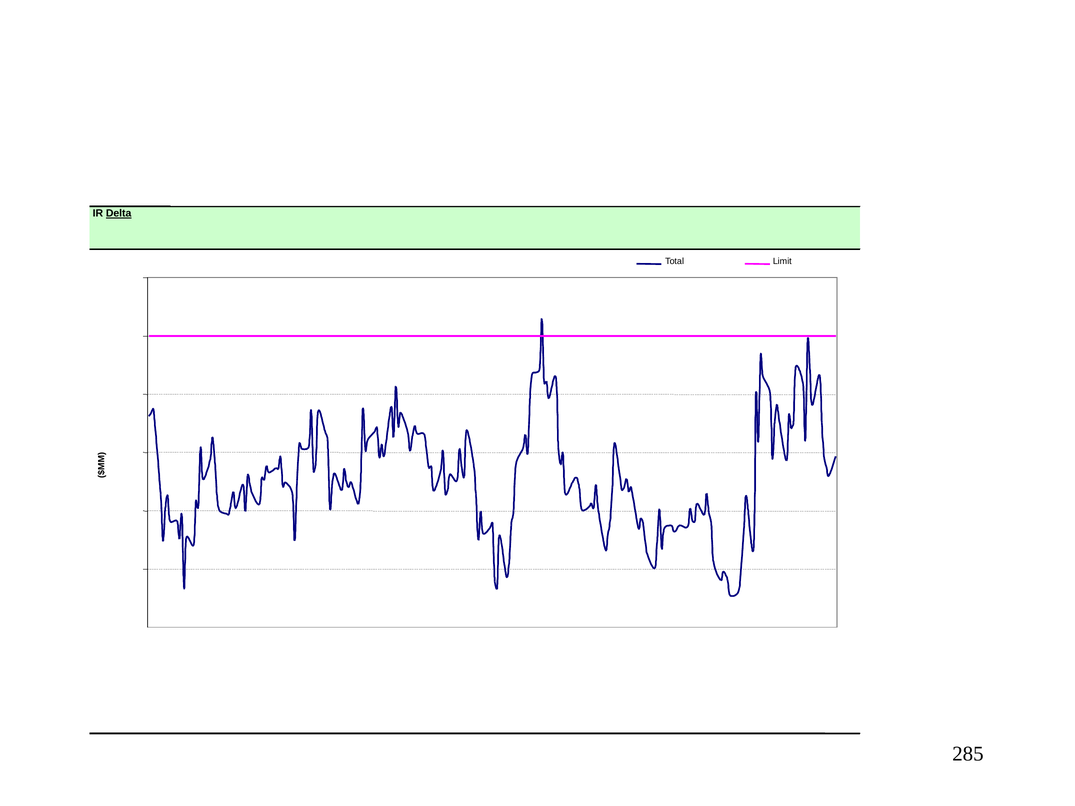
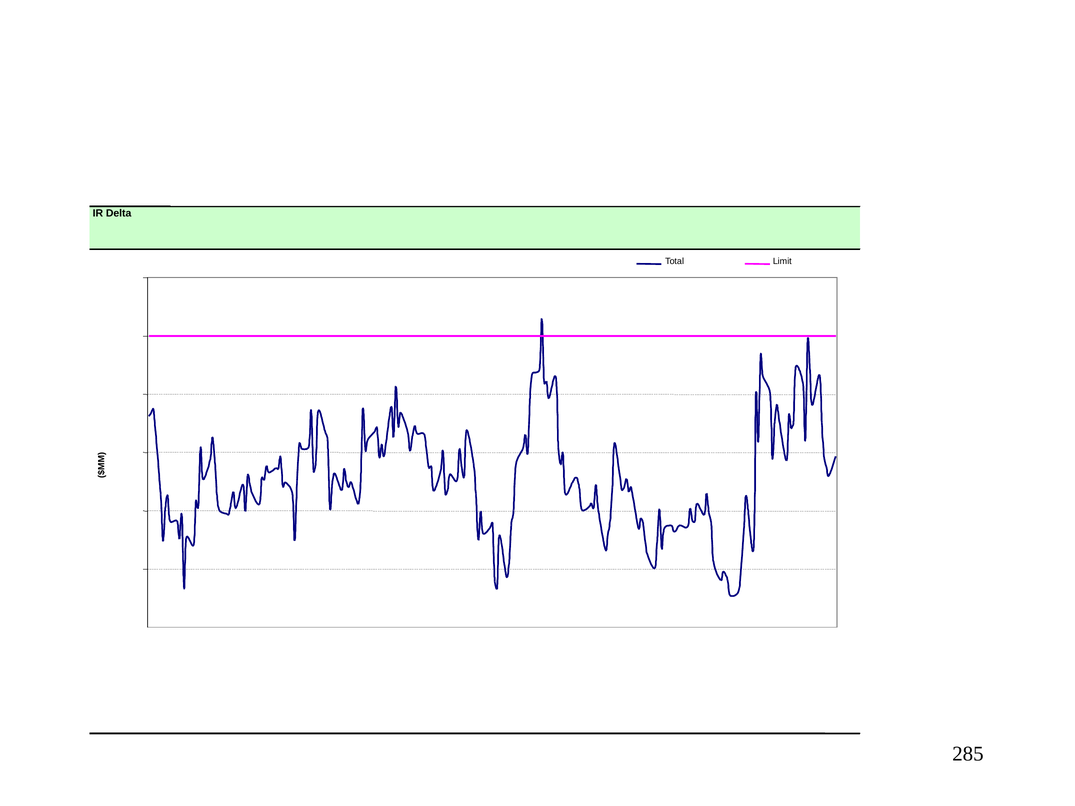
Delta underline: present -> none (119, 214)
